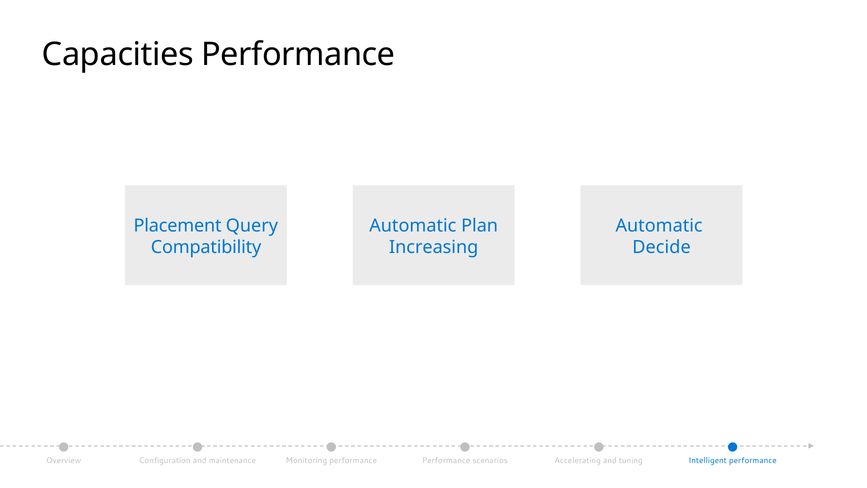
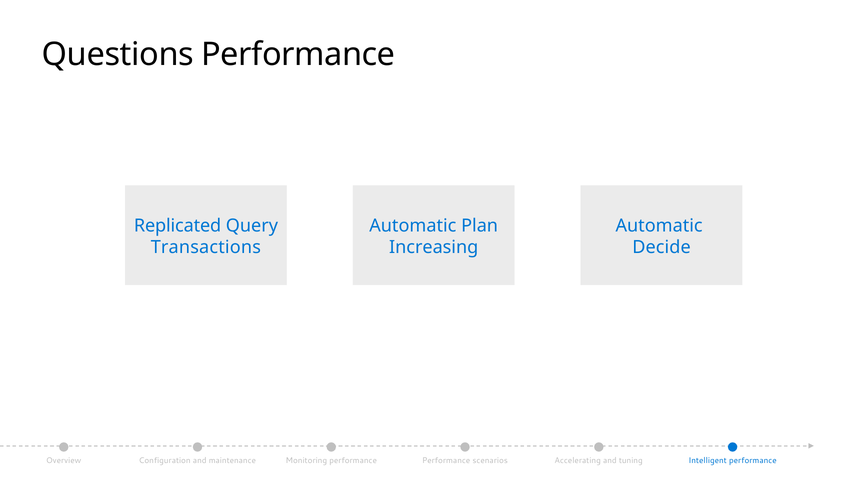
Capacities: Capacities -> Questions (118, 54)
Placement: Placement -> Replicated (178, 226)
Compatibility: Compatibility -> Transactions (206, 247)
